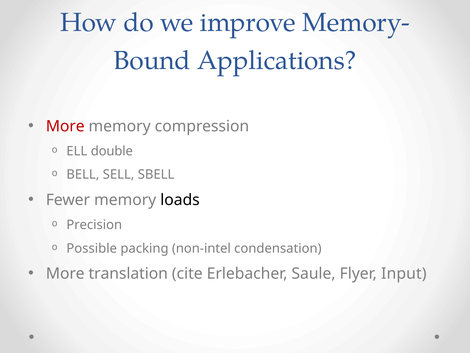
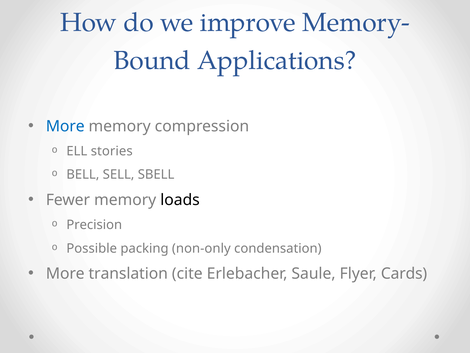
More colour: red -> blue (65, 126)
double: double -> stories (112, 151)
non-intel: non-intel -> non-only (201, 248)
Input: Input -> Cards (404, 273)
